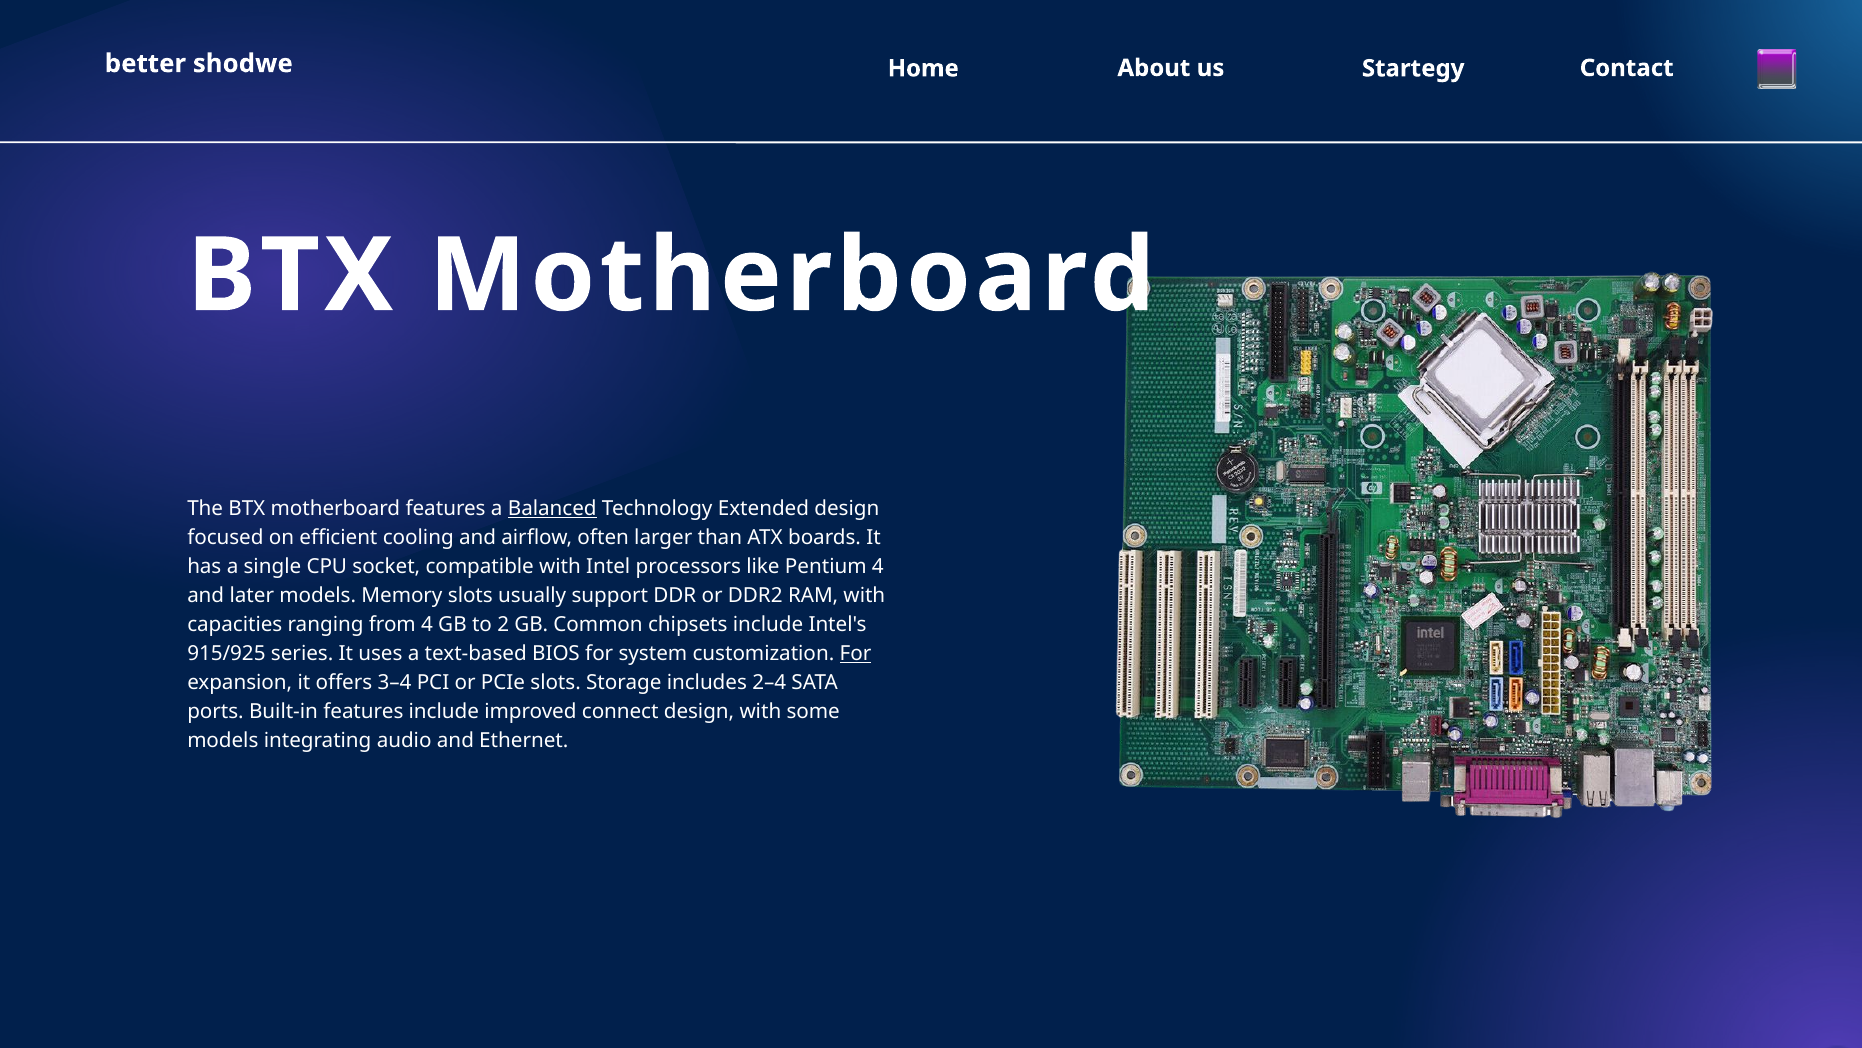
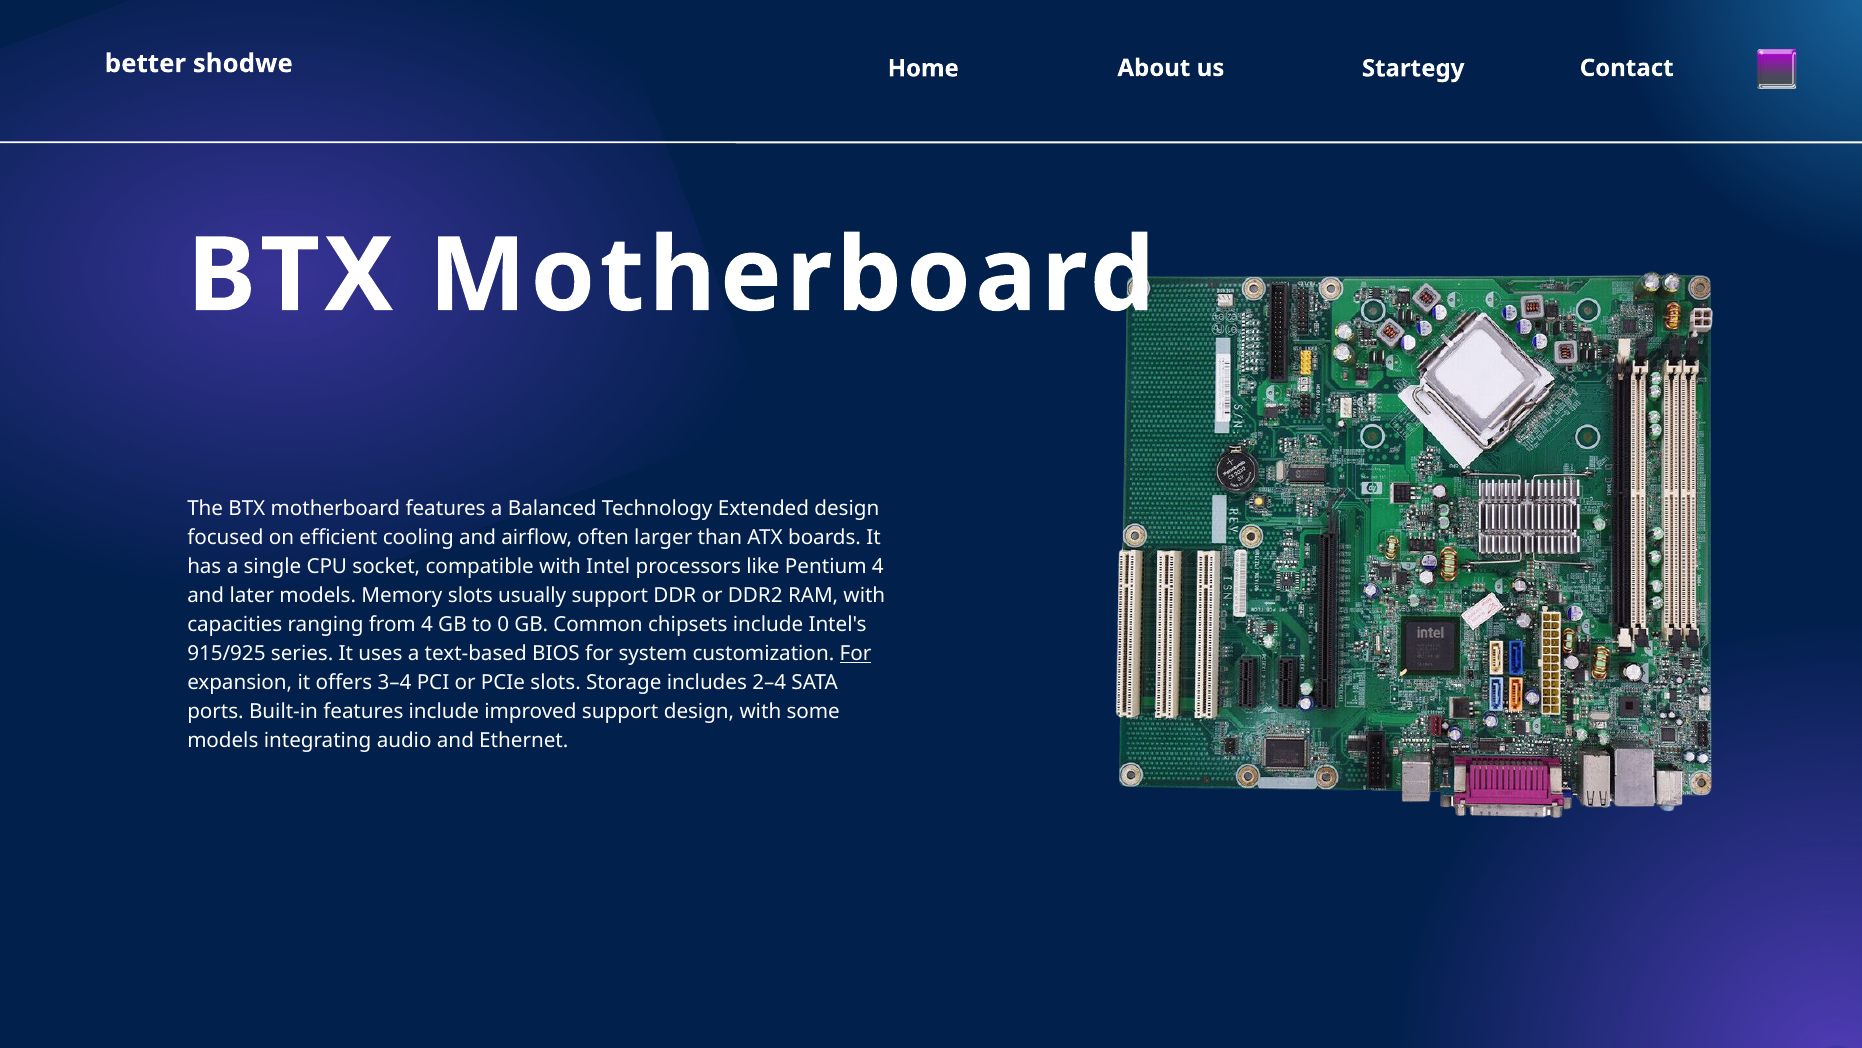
Balanced underline: present -> none (552, 508)
2: 2 -> 0 (503, 624)
improved connect: connect -> support (620, 711)
